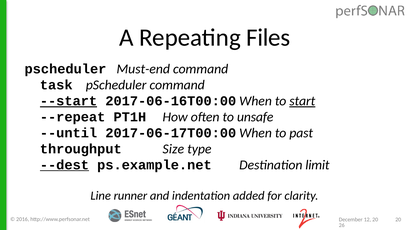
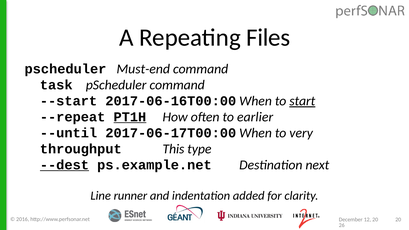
--start underline: present -> none (69, 101)
PT1H underline: none -> present (130, 117)
unsafe: unsafe -> earlier (255, 117)
past: past -> very (301, 133)
Size: Size -> This (173, 149)
limit: limit -> next (317, 165)
